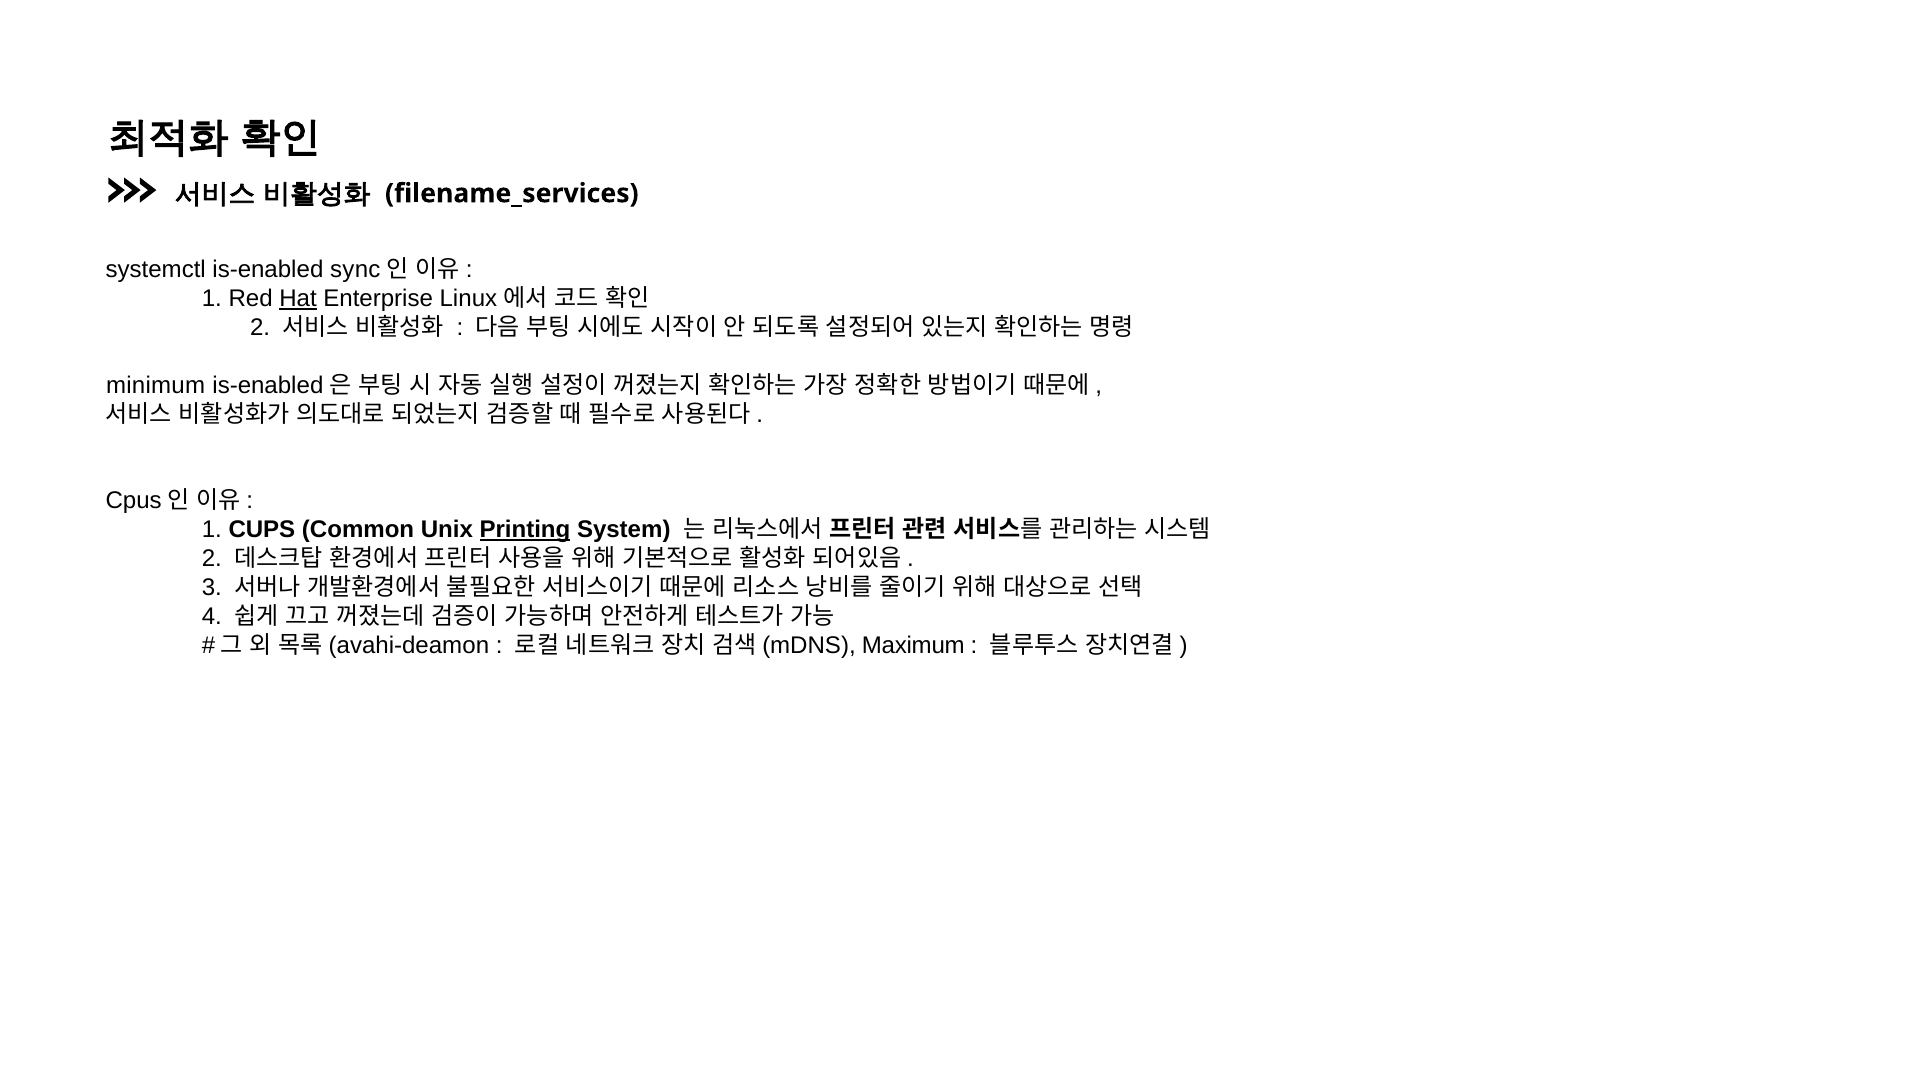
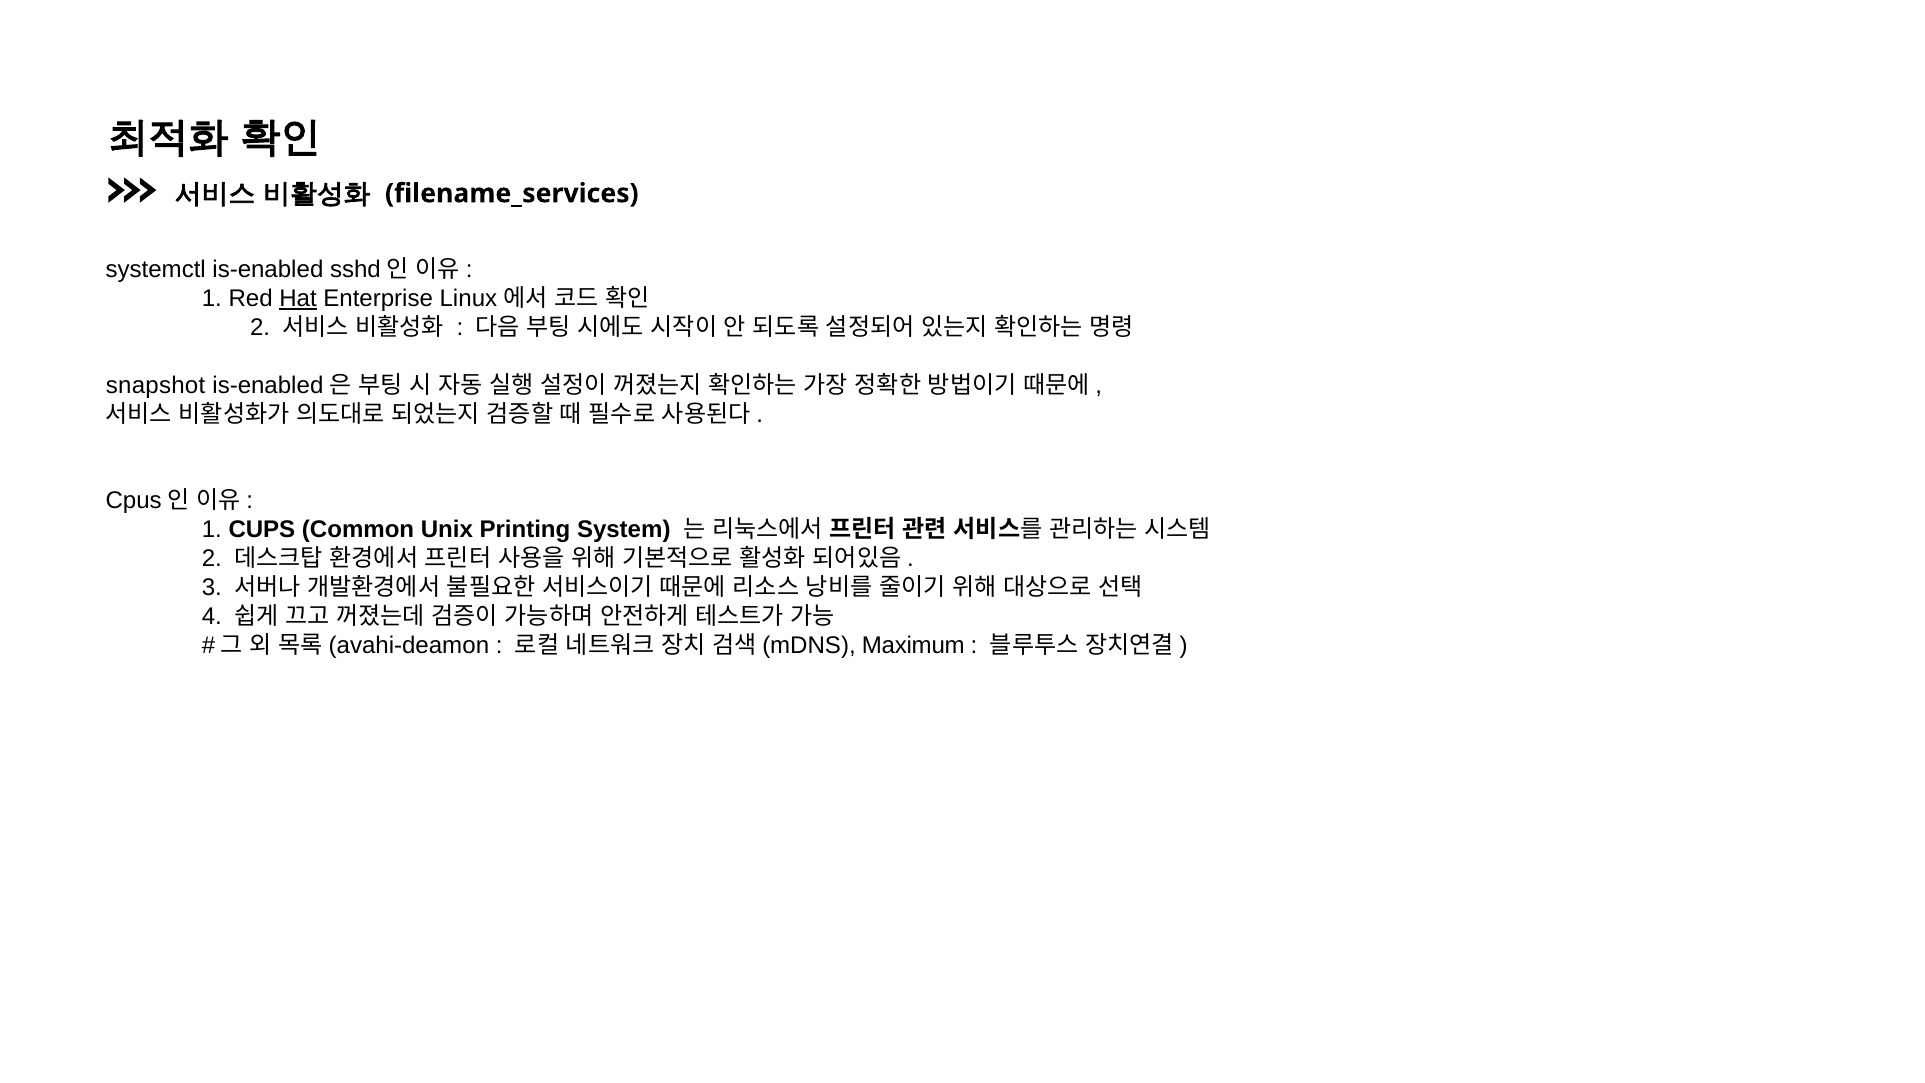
sync: sync -> sshd (355, 270)
minimum: minimum -> snapshot (156, 385)
Printing underline: present -> none (525, 530)
